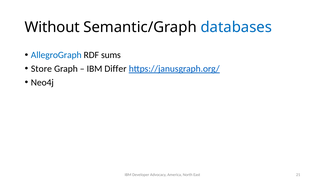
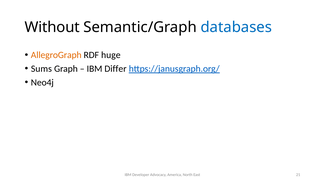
AllegroGraph colour: blue -> orange (56, 55)
sums: sums -> huge (111, 55)
Store: Store -> Sums (41, 69)
